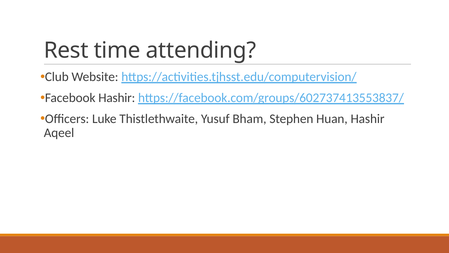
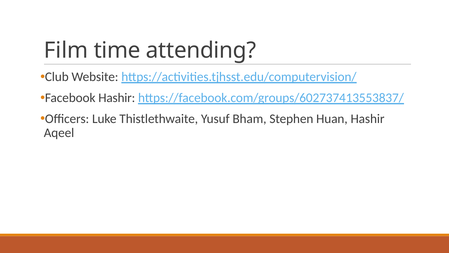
Rest: Rest -> Film (66, 50)
